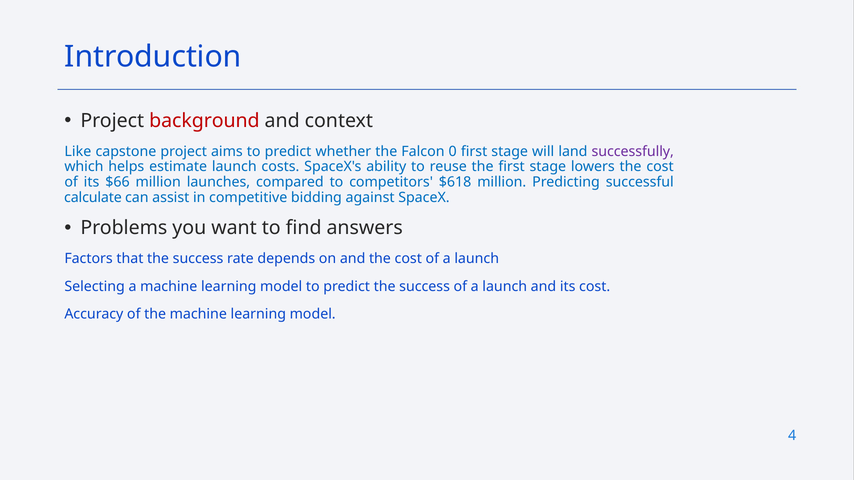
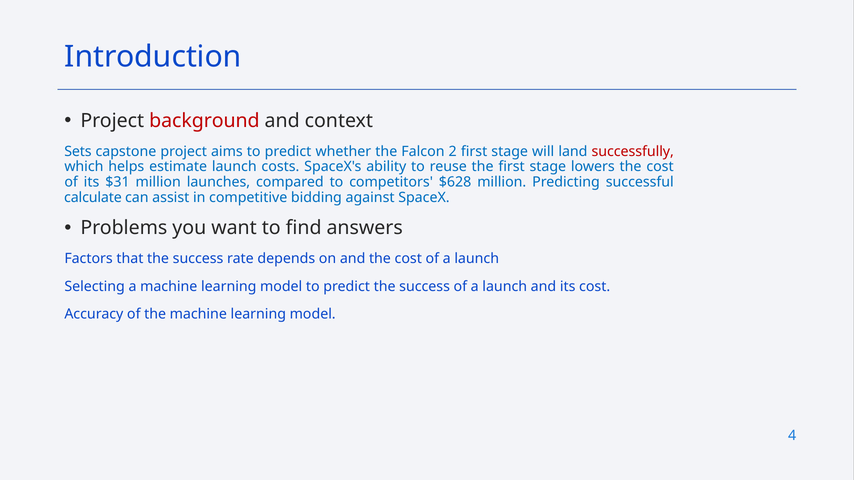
Like: Like -> Sets (78, 152)
0: 0 -> 2 (453, 152)
successfully colour: purple -> red (633, 152)
$66: $66 -> $31 (117, 182)
$618: $618 -> $628 (455, 182)
